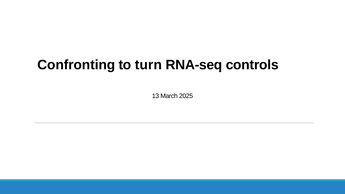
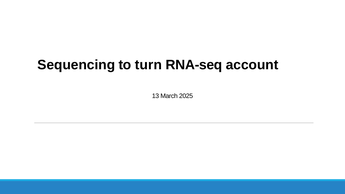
Confronting: Confronting -> Sequencing (76, 65)
controls: controls -> account (252, 65)
